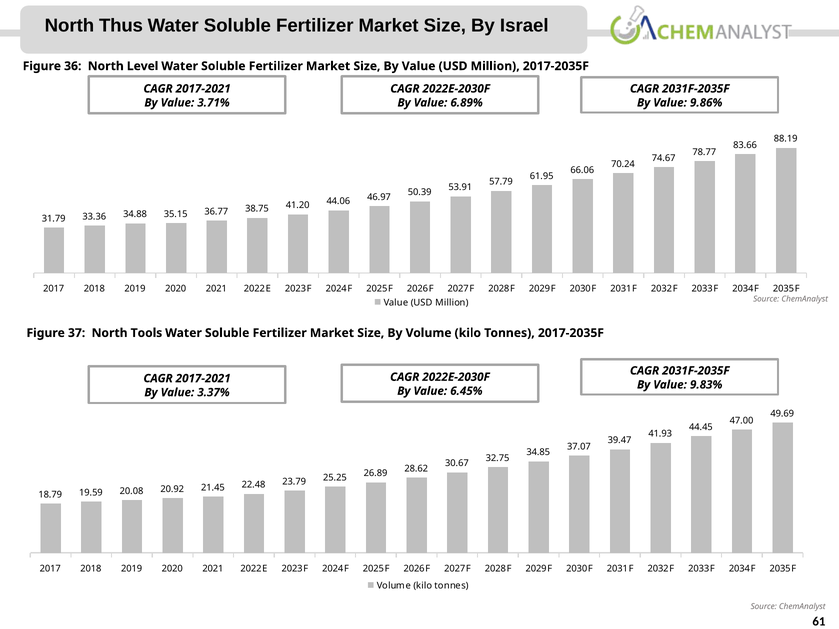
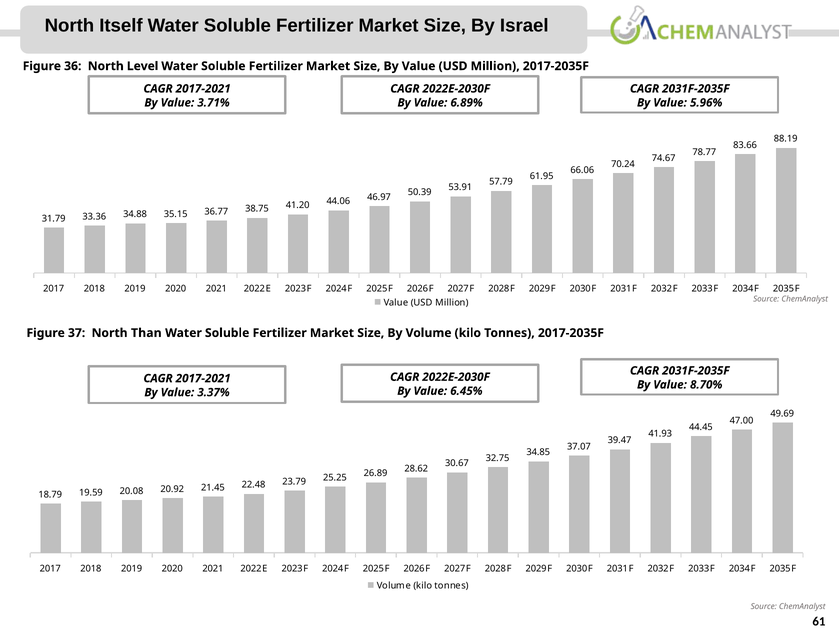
Thus: Thus -> Itself (121, 26)
9.86%: 9.86% -> 5.96% (706, 103)
Tools: Tools -> Than (146, 333)
9.83%: 9.83% -> 8.70% (706, 385)
